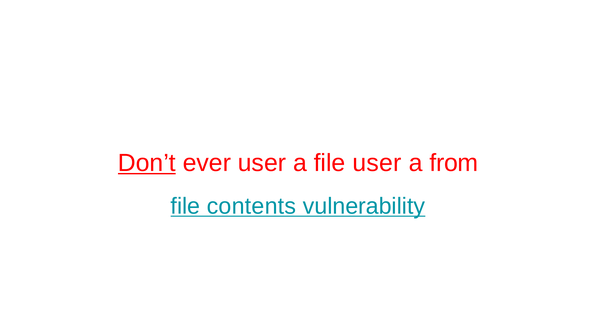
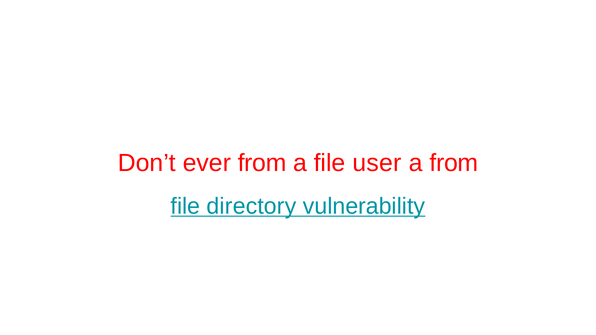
Don’t underline: present -> none (147, 163)
ever user: user -> from (262, 163)
contents: contents -> directory (251, 206)
